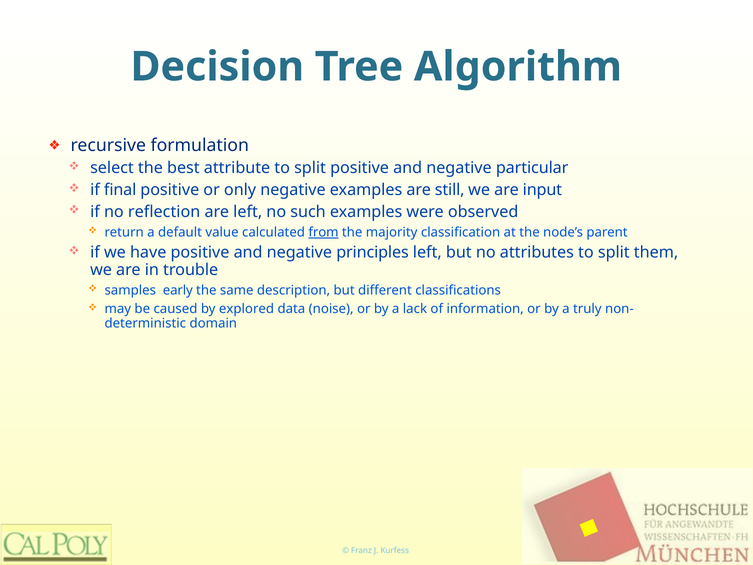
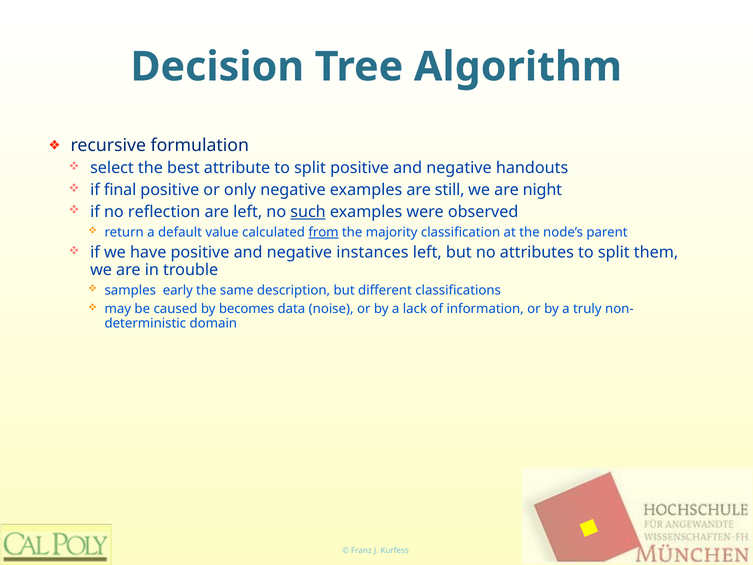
particular: particular -> handouts (532, 168)
input: input -> night (542, 190)
such underline: none -> present (308, 212)
principles: principles -> instances (372, 252)
explored: explored -> becomes (247, 309)
